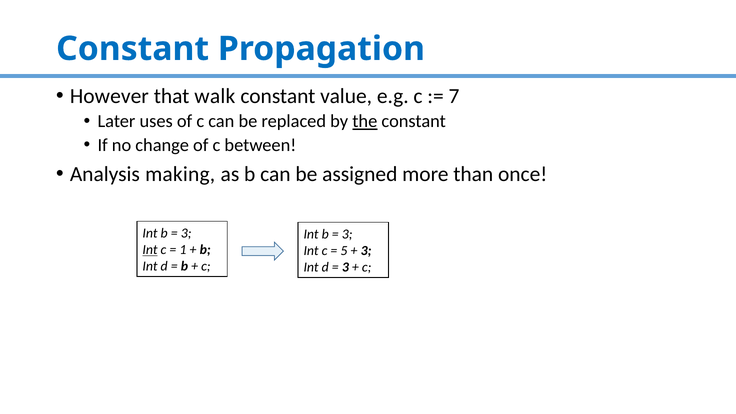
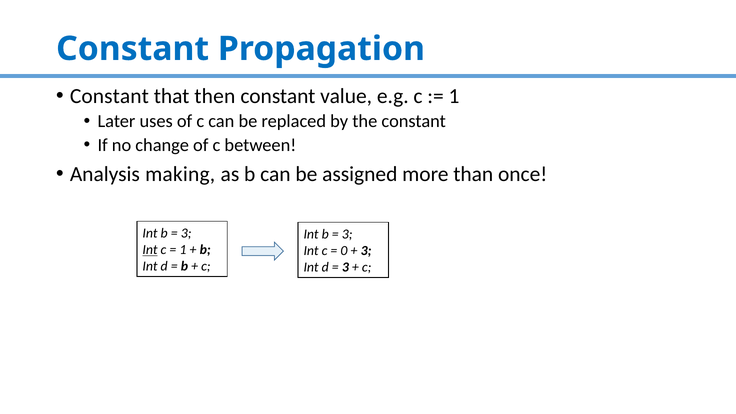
However: However -> Constant (109, 96)
walk: walk -> then (215, 96)
7: 7 -> 1 (454, 96)
the underline: present -> none (365, 121)
5: 5 -> 0 (344, 251)
